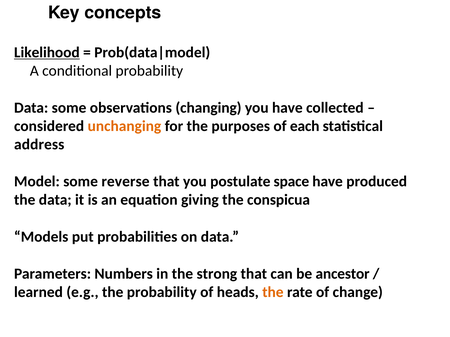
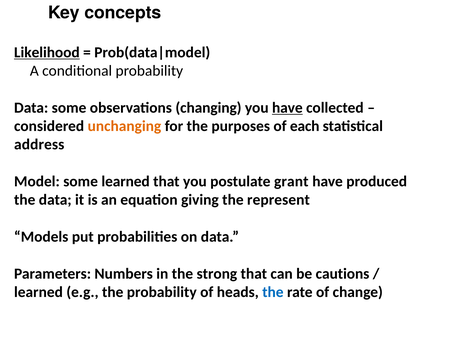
have underline: none -> present (287, 108)
some reverse: reverse -> learned (126, 182)
space: space -> grant (291, 182)
conspicua: conspicua -> represent (278, 200)
ancestor: ancestor -> cautions (343, 274)
the colour: orange -> blue (273, 292)
